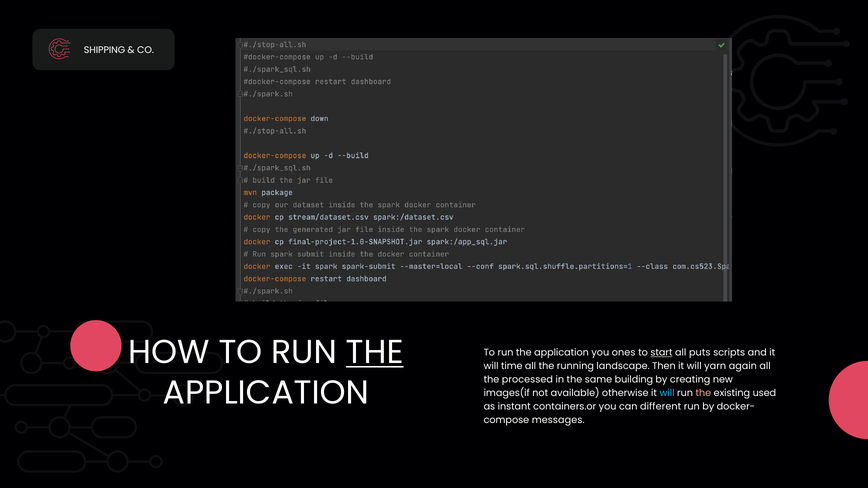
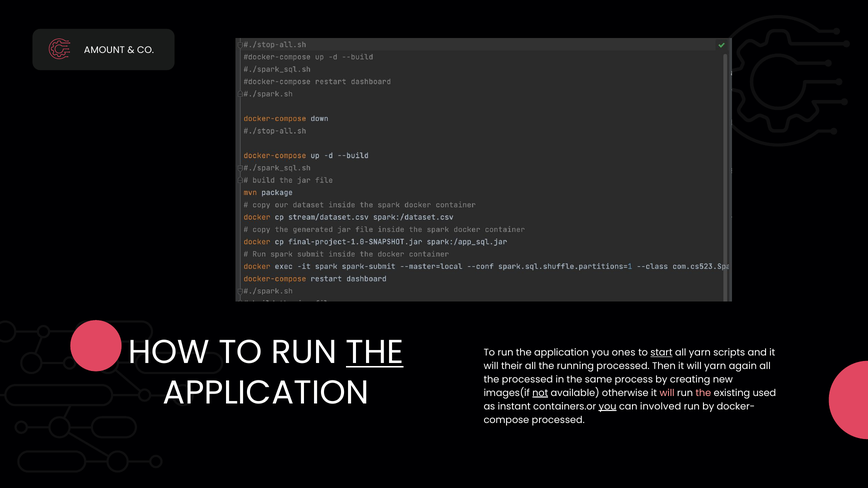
SHIPPING: SHIPPING -> AMOUNT (104, 50)
all puts: puts -> yarn (700, 353)
time: time -> their (512, 366)
running landscape: landscape -> processed (623, 366)
building: building -> process (634, 380)
not underline: none -> present (540, 393)
will colour: light blue -> pink (667, 393)
you underline: none -> present (608, 407)
different: different -> involved (661, 407)
messages: messages -> processed (558, 420)
